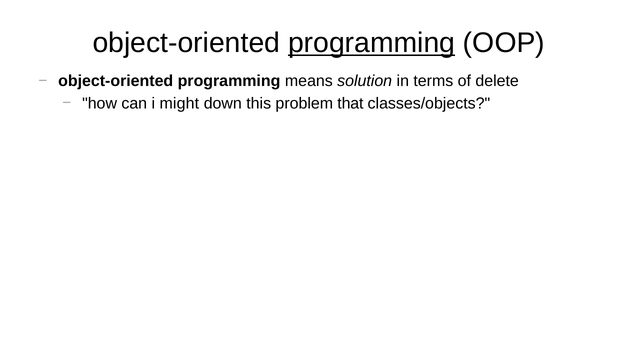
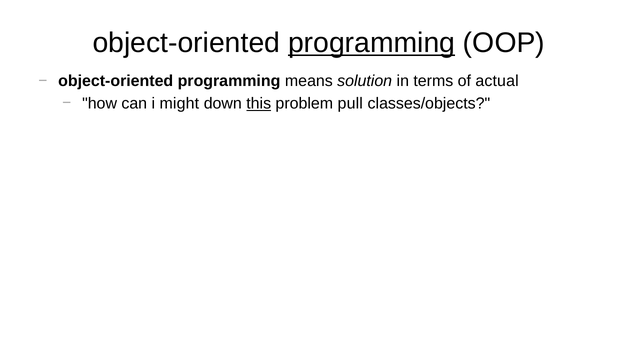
delete: delete -> actual (497, 81)
this underline: none -> present (259, 103)
that: that -> pull (350, 103)
